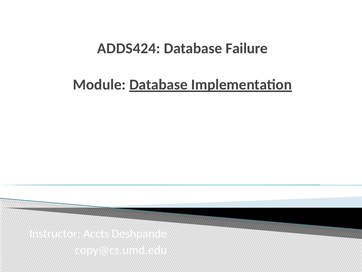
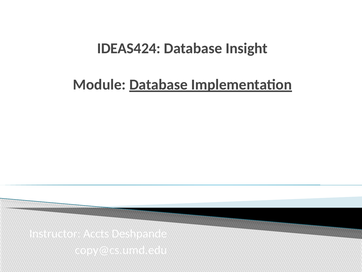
ADDS424: ADDS424 -> IDEAS424 (129, 48)
Failure: Failure -> Insight (247, 48)
